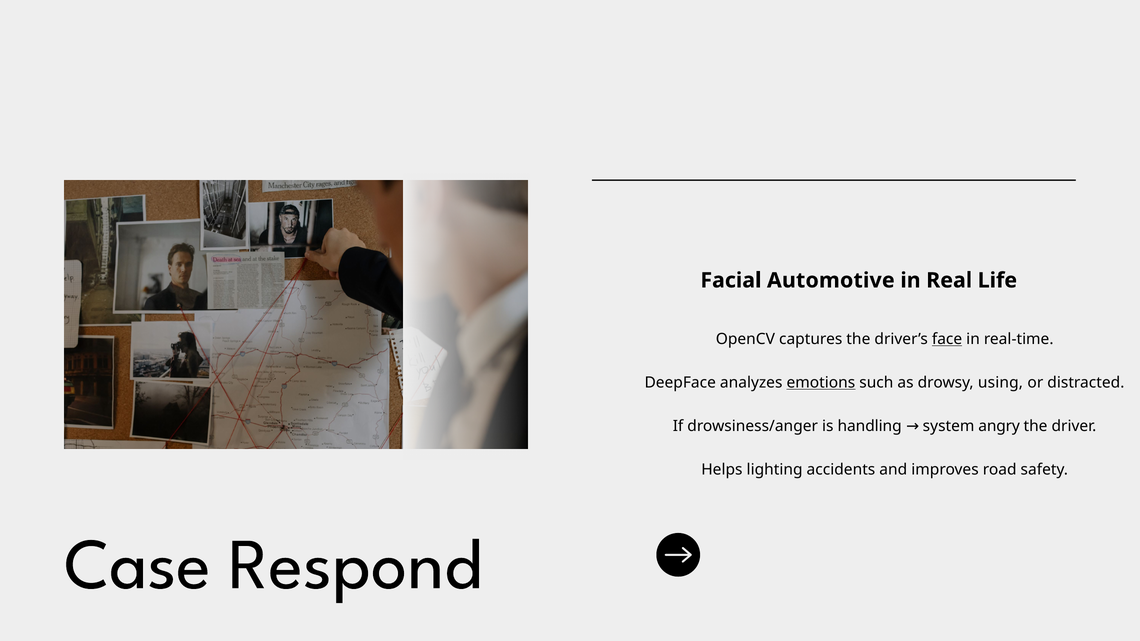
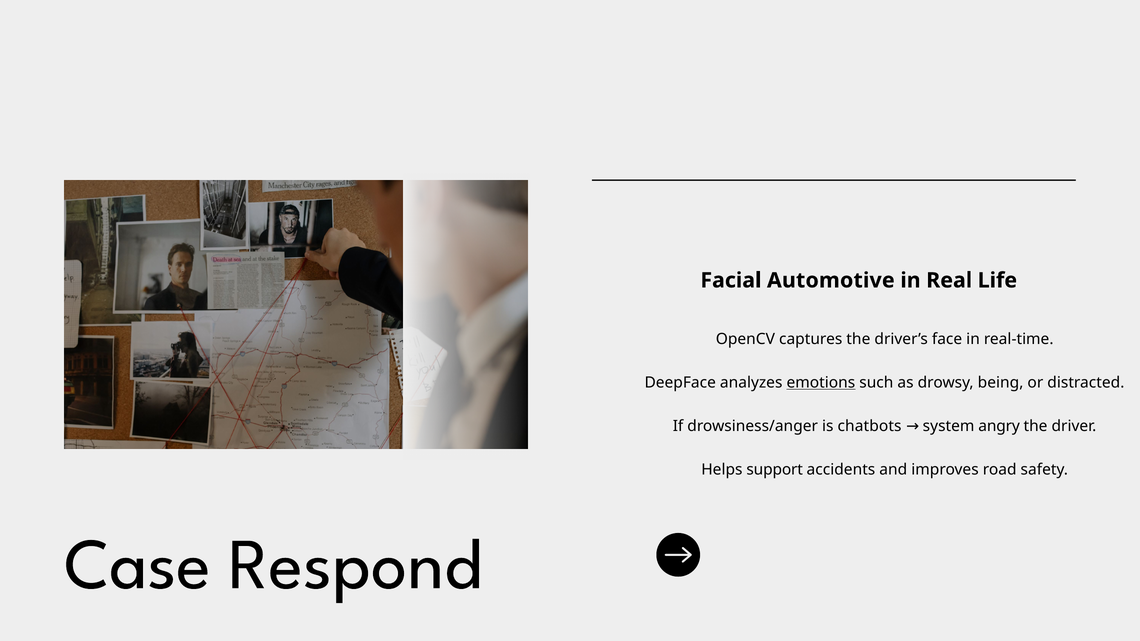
face underline: present -> none (947, 339)
using: using -> being (1001, 383)
handling: handling -> chatbots (870, 426)
lighting: lighting -> support (775, 470)
